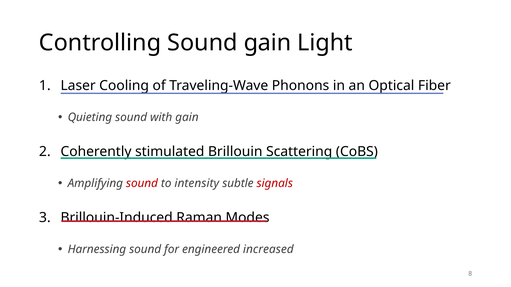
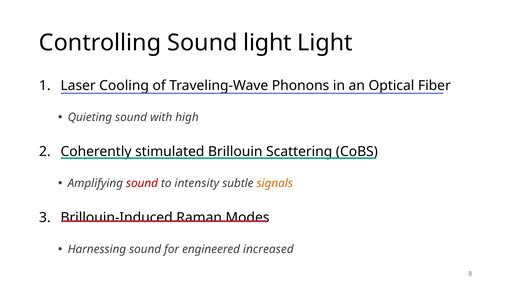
Sound gain: gain -> light (267, 43)
with gain: gain -> high (187, 118)
signals colour: red -> orange (275, 184)
